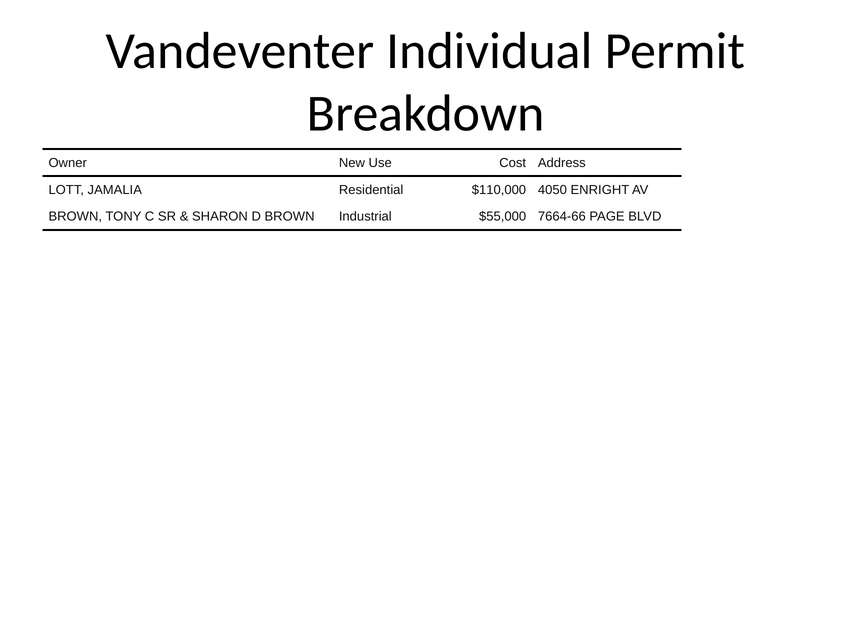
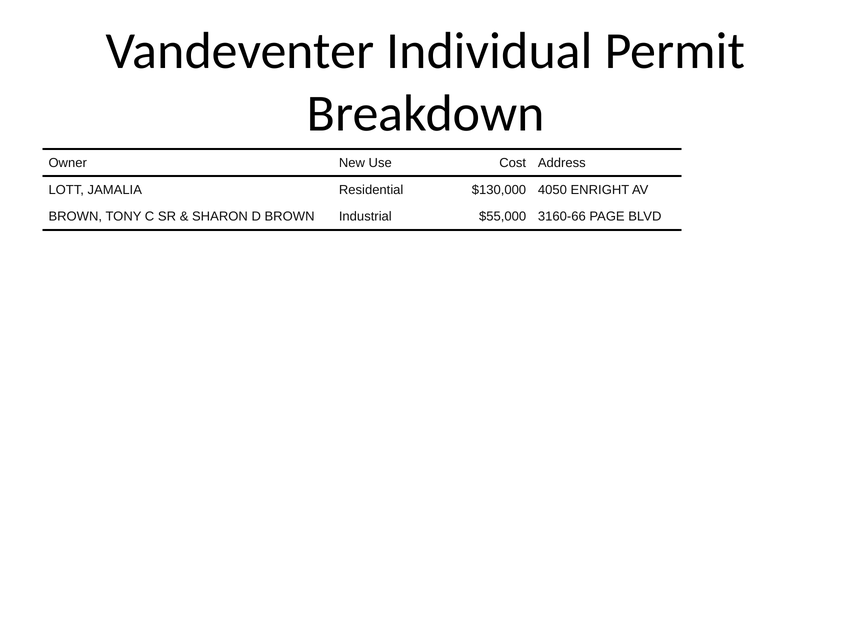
$110,000: $110,000 -> $130,000 (499, 190)
7664-66: 7664-66 -> 3160-66 (562, 217)
